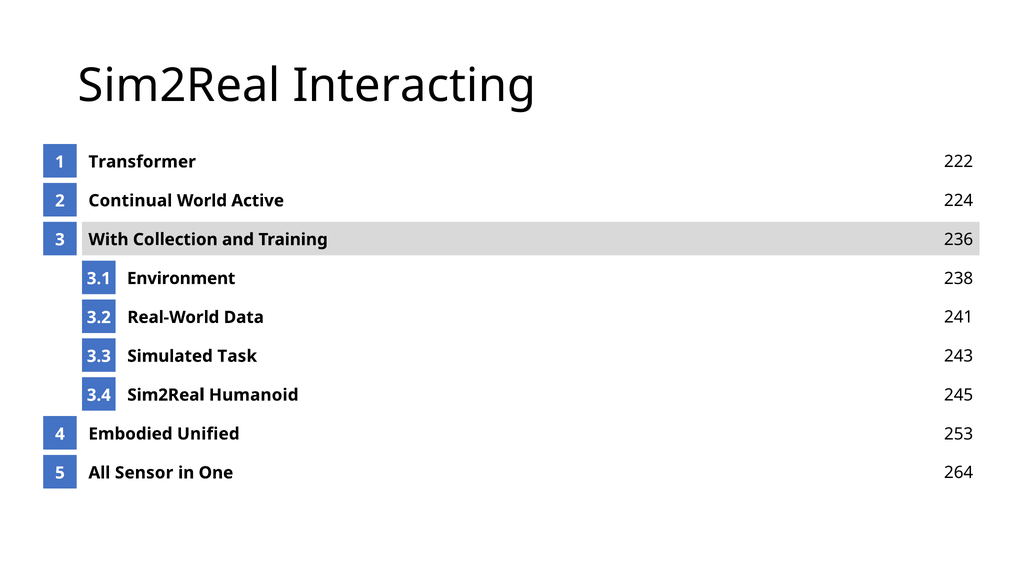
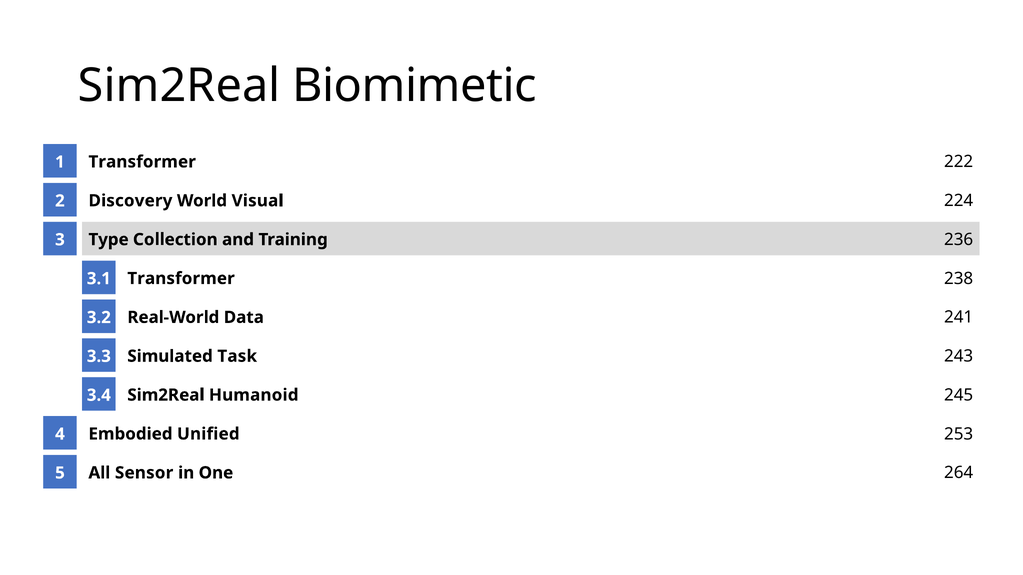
Interacting: Interacting -> Biomimetic (415, 86)
Continual: Continual -> Discovery (130, 201)
Active: Active -> Visual (258, 201)
With: With -> Type (109, 240)
Environment: Environment -> Transformer (181, 279)
